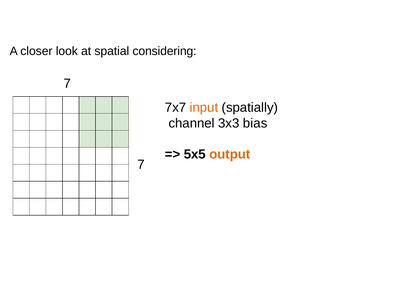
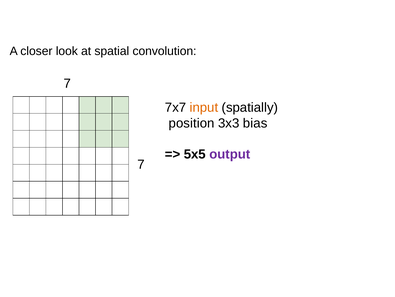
considering: considering -> convolution (164, 51)
channel: channel -> position (192, 123)
output colour: orange -> purple (230, 154)
